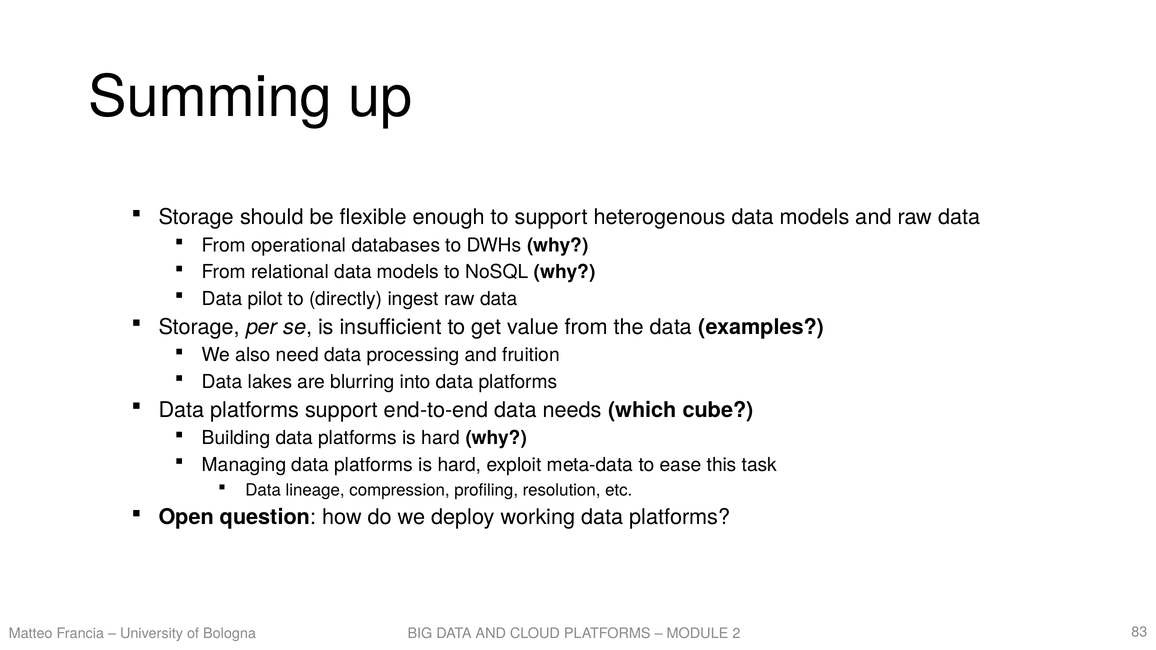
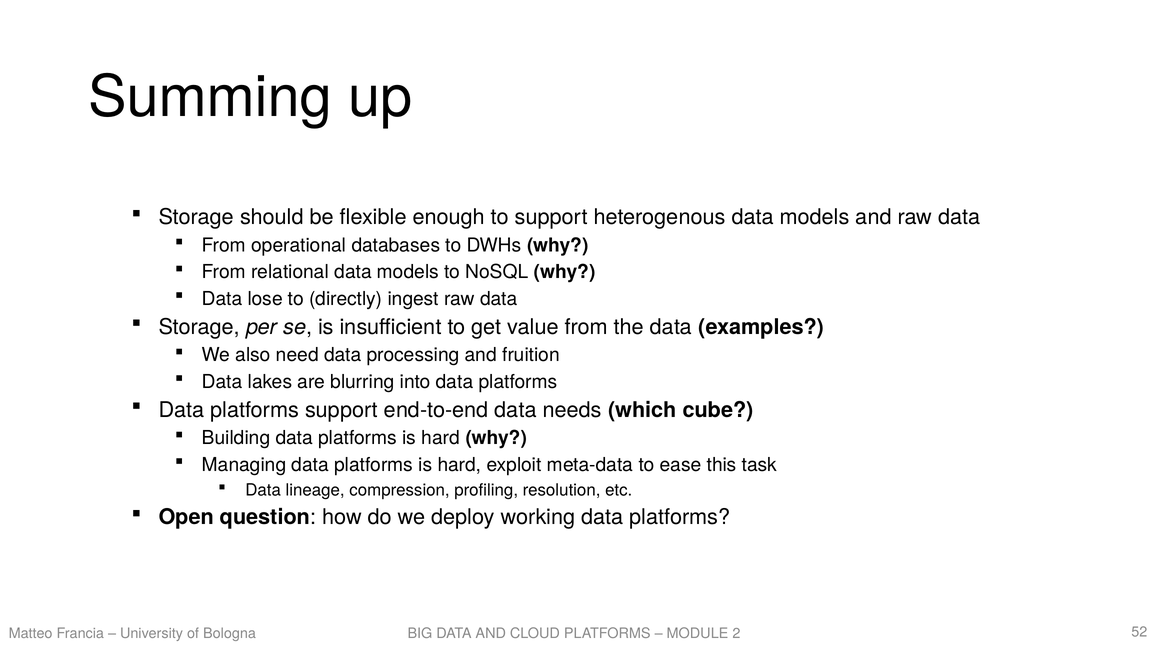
pilot: pilot -> lose (265, 299)
83: 83 -> 52 (1139, 632)
